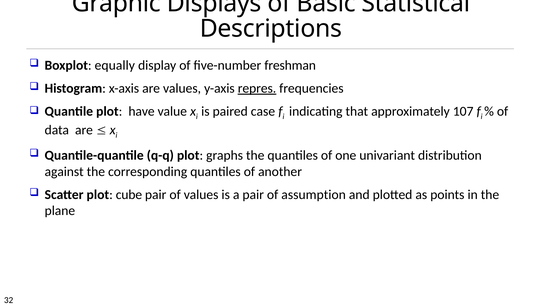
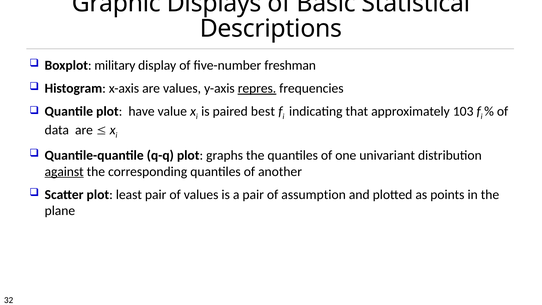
equally: equally -> military (115, 65)
case: case -> best (263, 111)
107: 107 -> 103 (463, 111)
against underline: none -> present (64, 171)
cube: cube -> least (129, 195)
